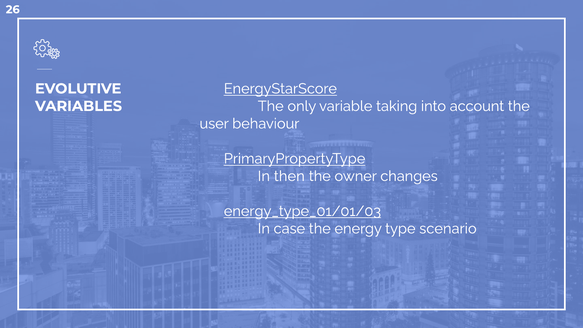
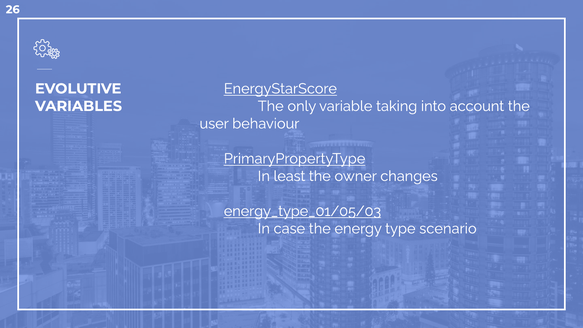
then: then -> least (289, 176)
energy_type_01/01/03: energy_type_01/01/03 -> energy_type_01/05/03 (302, 211)
